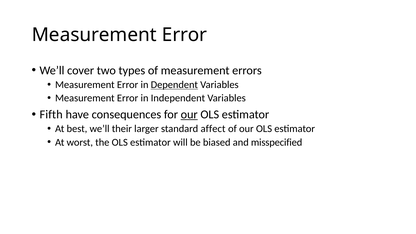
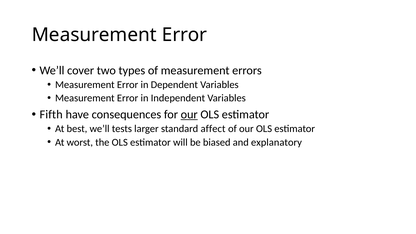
Dependent underline: present -> none (174, 85)
their: their -> tests (122, 129)
misspecified: misspecified -> explanatory (277, 142)
